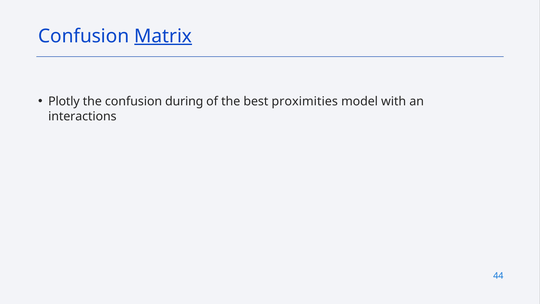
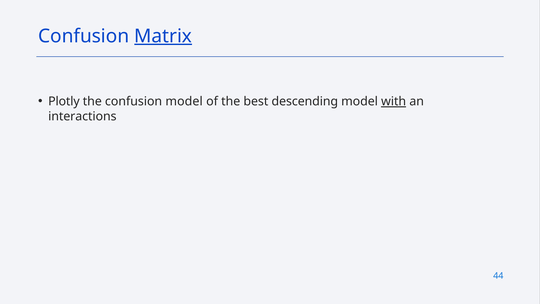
confusion during: during -> model (184, 101)
proximities: proximities -> descending (305, 101)
with underline: none -> present (394, 101)
